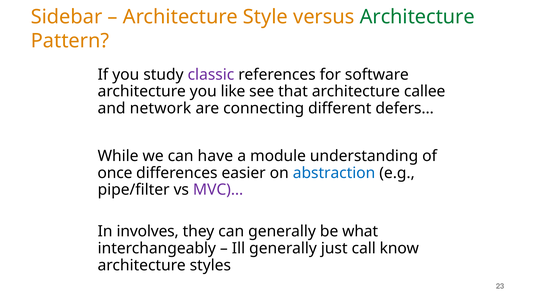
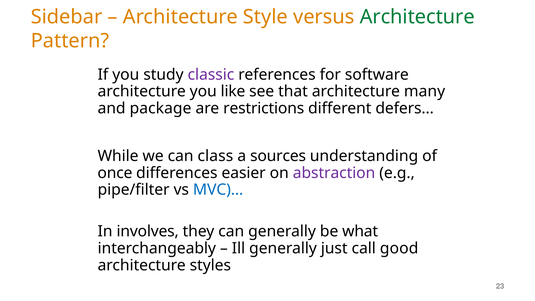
callee: callee -> many (425, 91)
network: network -> package (161, 108)
connecting: connecting -> restrictions (264, 108)
have: have -> class (215, 156)
module: module -> sources (278, 156)
abstraction colour: blue -> purple (334, 173)
MVC)… colour: purple -> blue (218, 190)
know: know -> good (399, 248)
